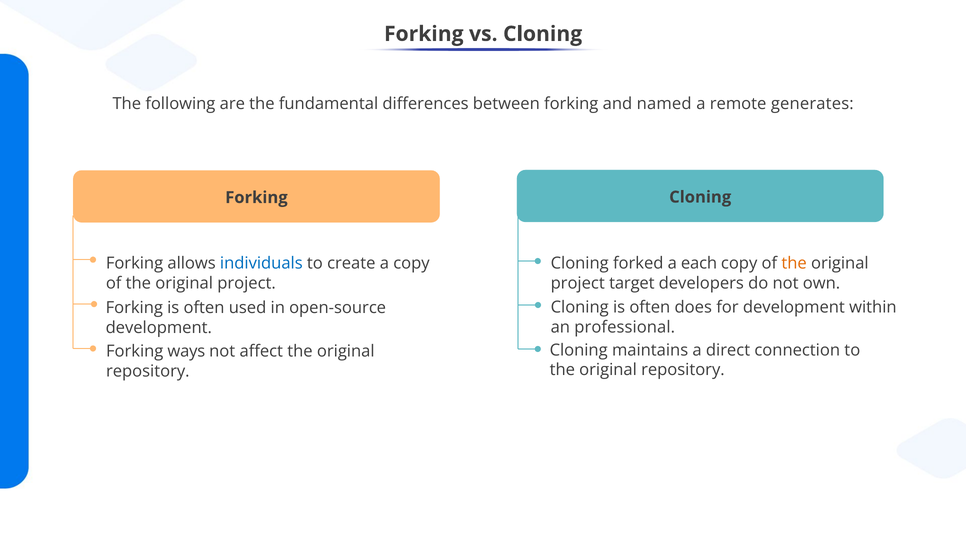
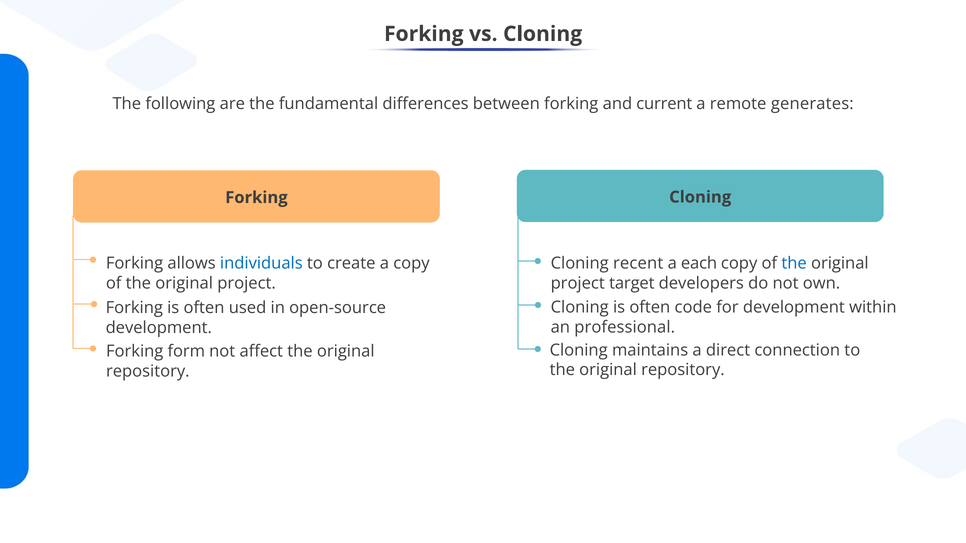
named: named -> current (664, 104)
forked: forked -> recent (638, 263)
the colour: orange -> blue (794, 263)
does: does -> code (693, 308)
ways: ways -> form (186, 352)
